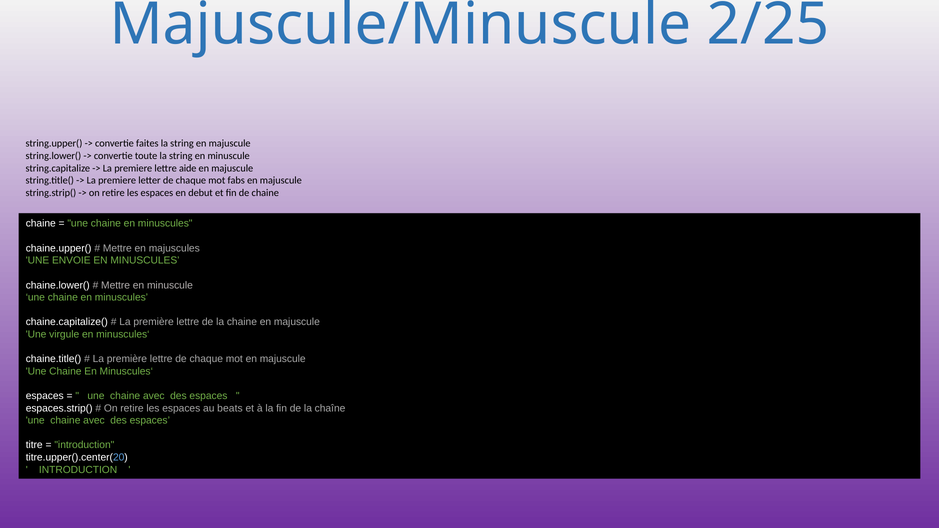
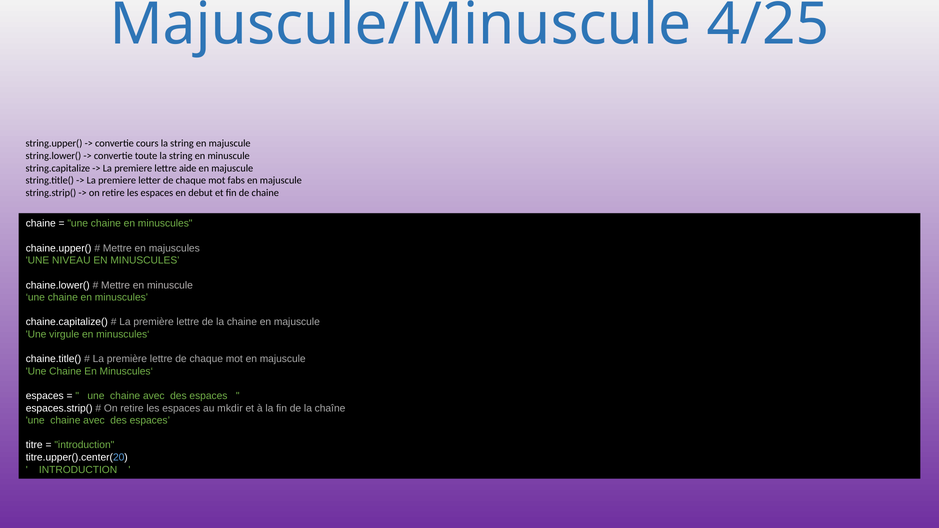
2/25: 2/25 -> 4/25 (768, 24)
faites: faites -> cours (147, 144)
ENVOIE: ENVOIE -> NIVEAU (71, 261)
beats: beats -> mkdir (230, 408)
